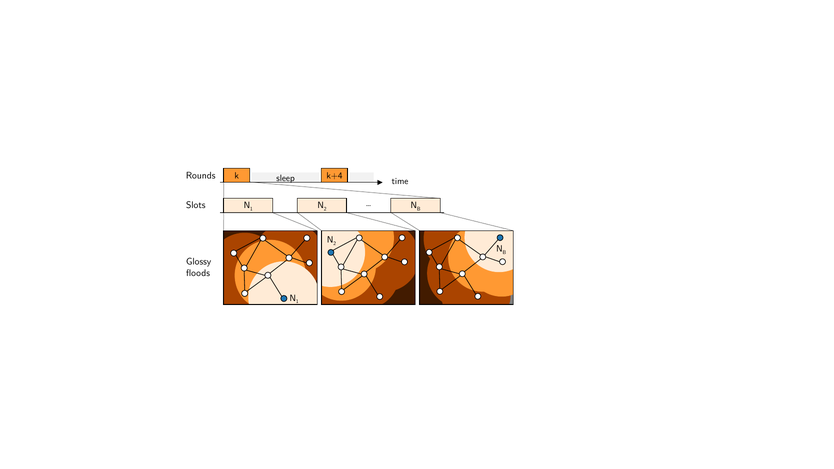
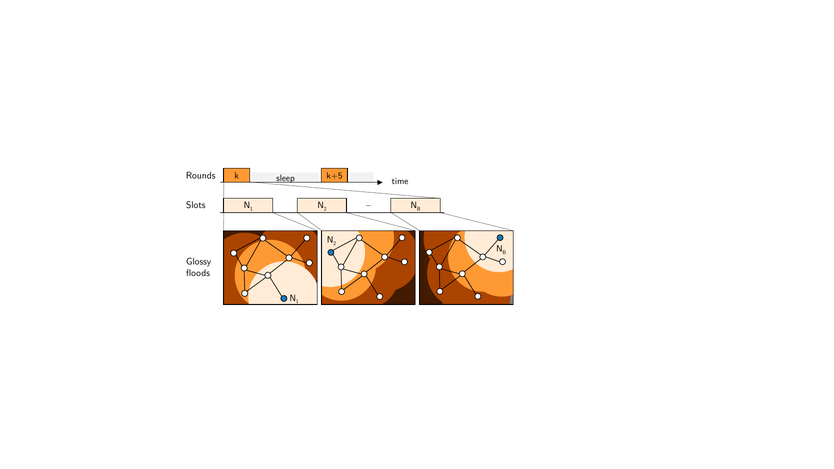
k+4: k+4 -> k+5 (334, 176)
